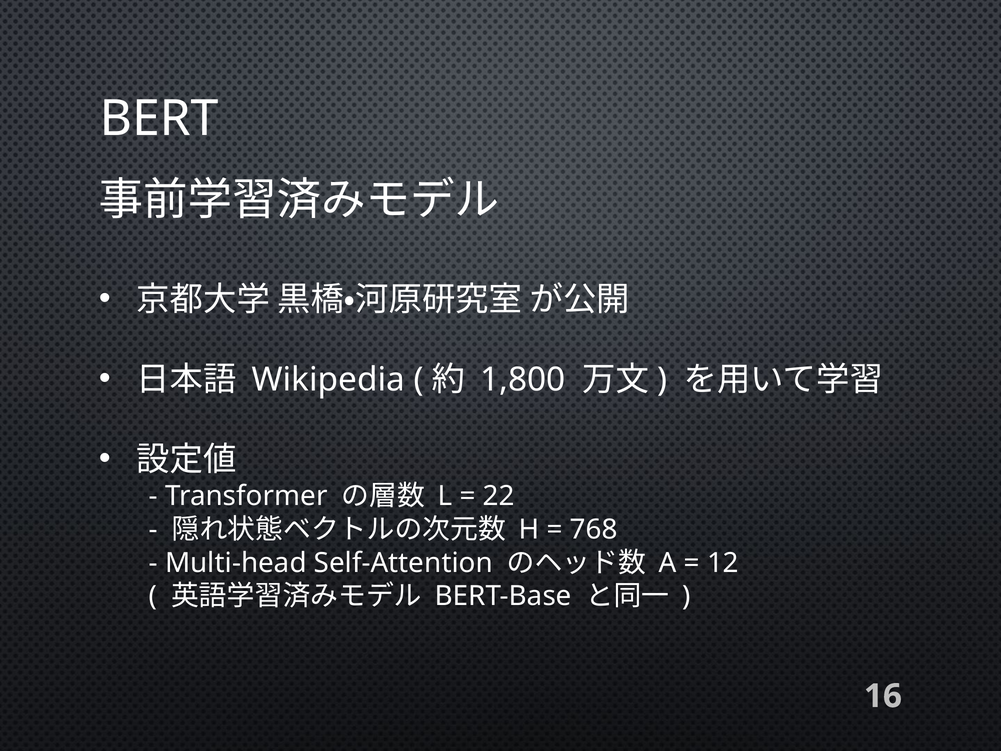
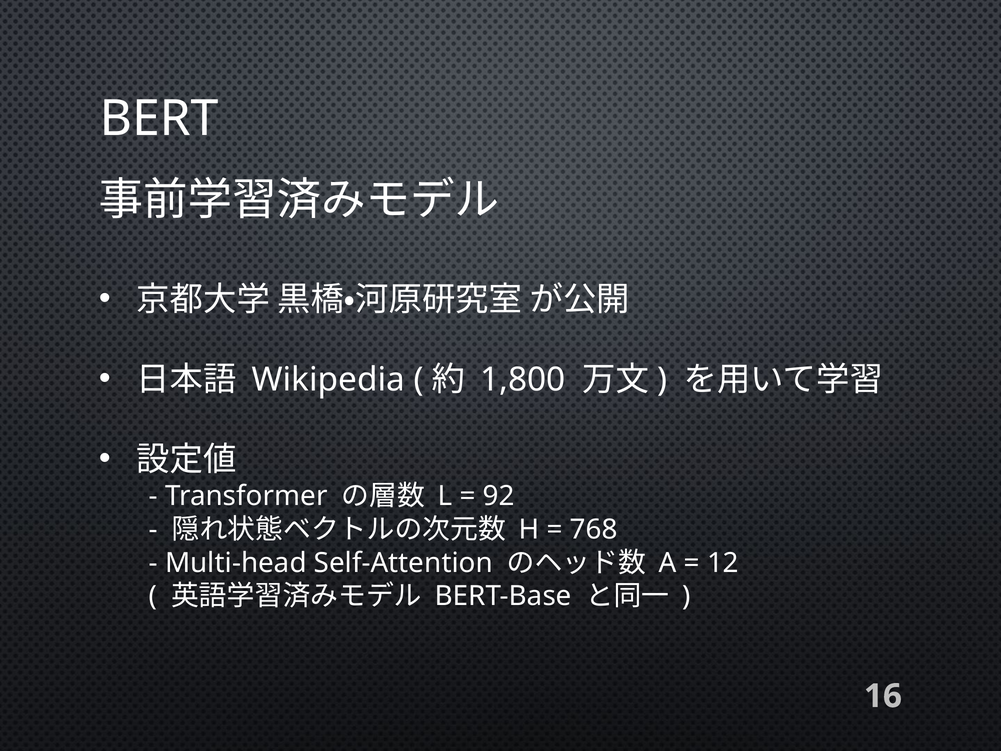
22: 22 -> 92 (499, 496)
